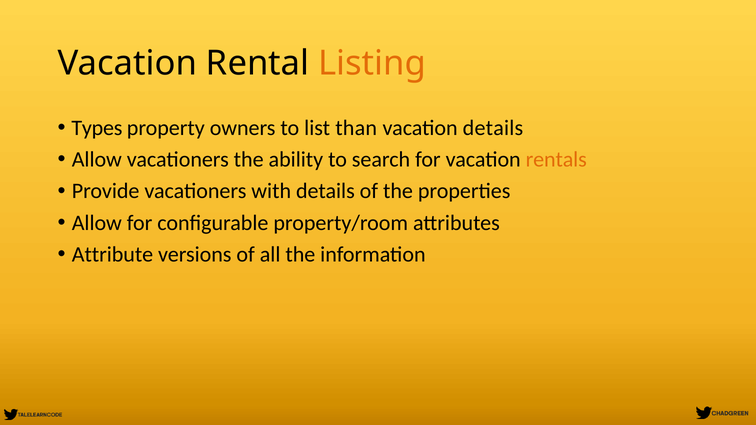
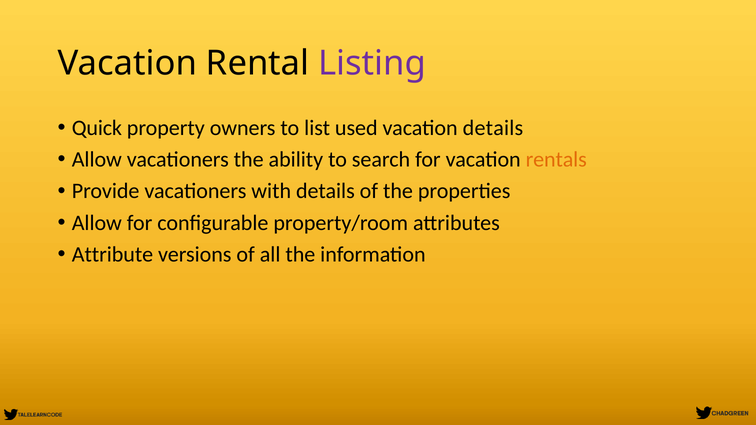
Listing colour: orange -> purple (372, 64)
Types: Types -> Quick (97, 128)
than: than -> used (356, 128)
